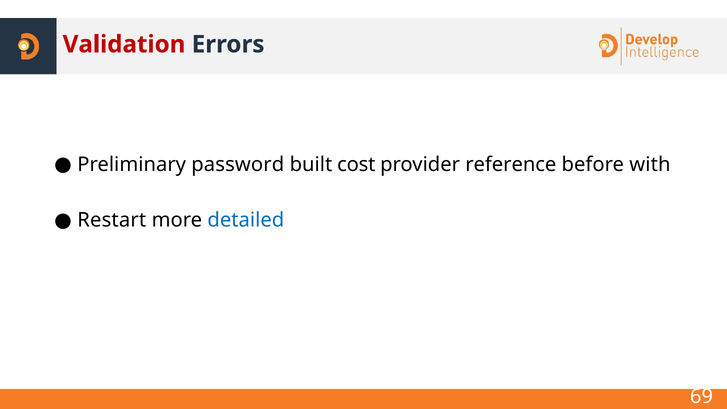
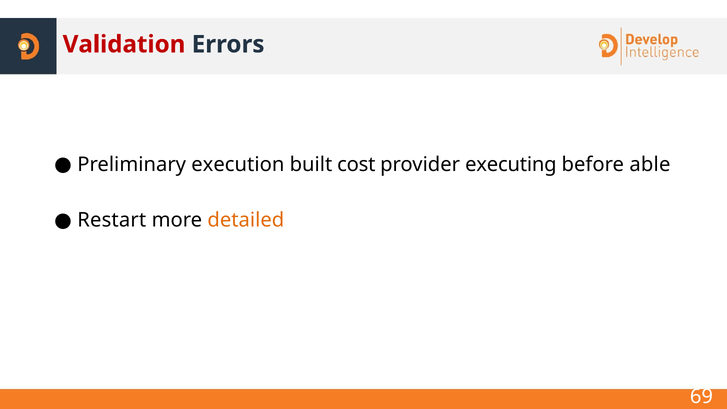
password: password -> execution (238, 164)
reference: reference -> executing (511, 164)
with: with -> able (650, 164)
detailed colour: blue -> orange (246, 220)
